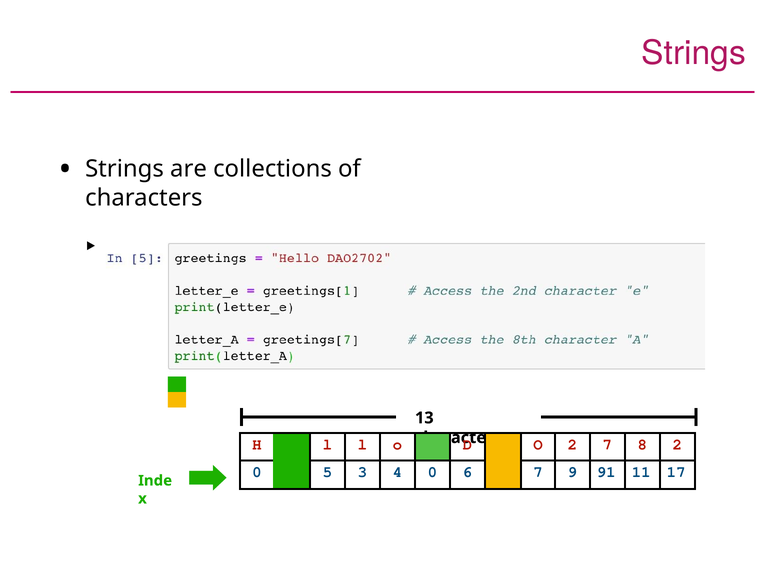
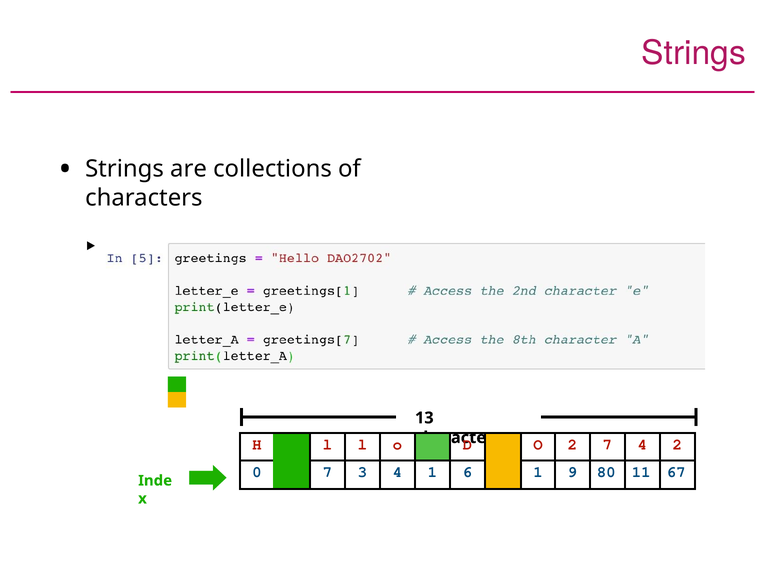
7 8: 8 -> 4 (642, 445)
0 5: 5 -> 7 (327, 472)
4 0: 0 -> 1 (432, 472)
6 7: 7 -> 1 (538, 472)
91: 91 -> 80 (606, 472)
17: 17 -> 67 (676, 472)
